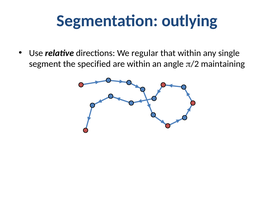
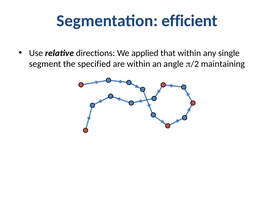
outlying: outlying -> efficient (190, 21)
regular: regular -> applied (145, 53)
